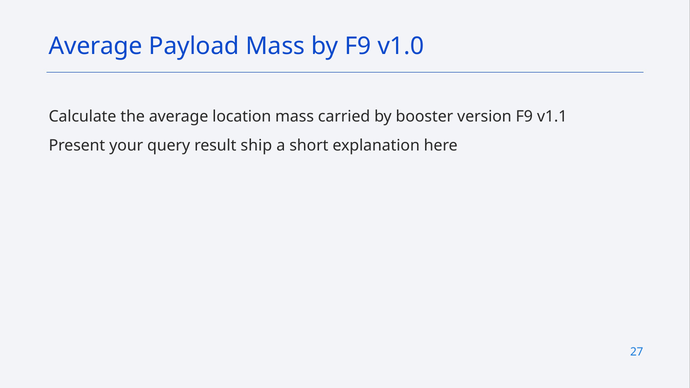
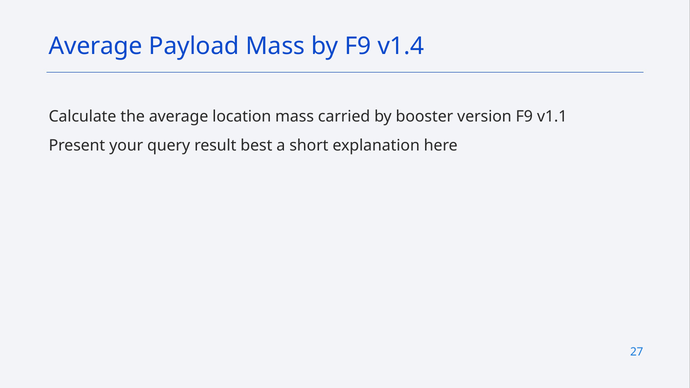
v1.0: v1.0 -> v1.4 (401, 46)
ship: ship -> best (256, 145)
